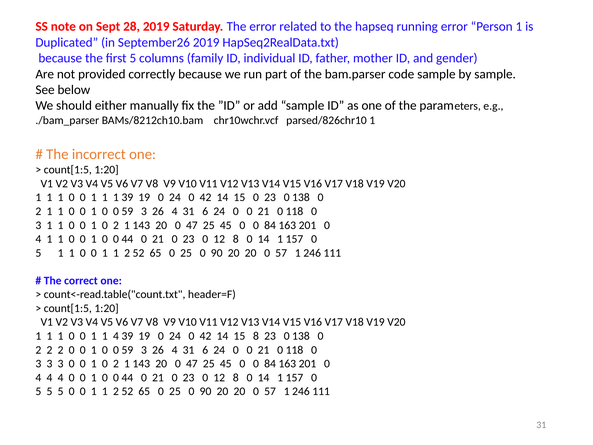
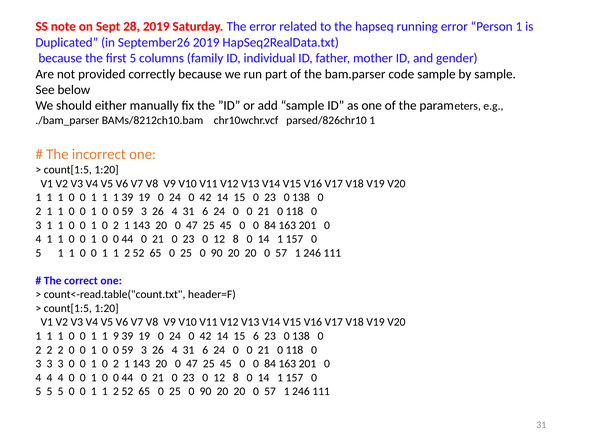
1 4: 4 -> 9 (116, 336)
15 8: 8 -> 6 (256, 336)
